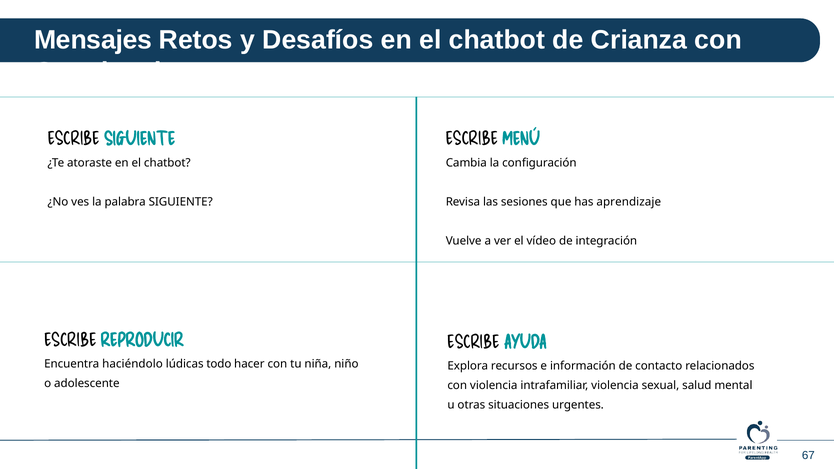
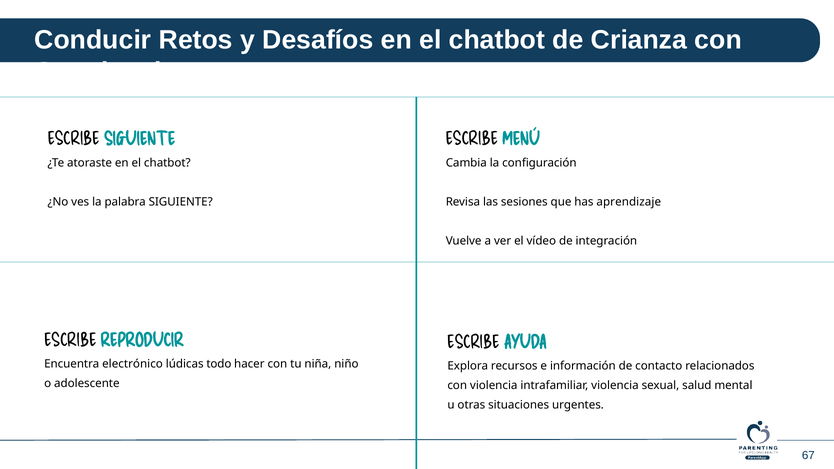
Mensajes: Mensajes -> Conducir (93, 40)
haciéndolo: haciéndolo -> electrónico (133, 364)
